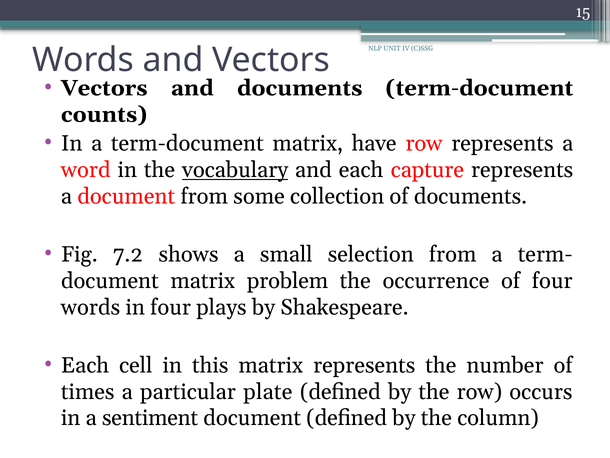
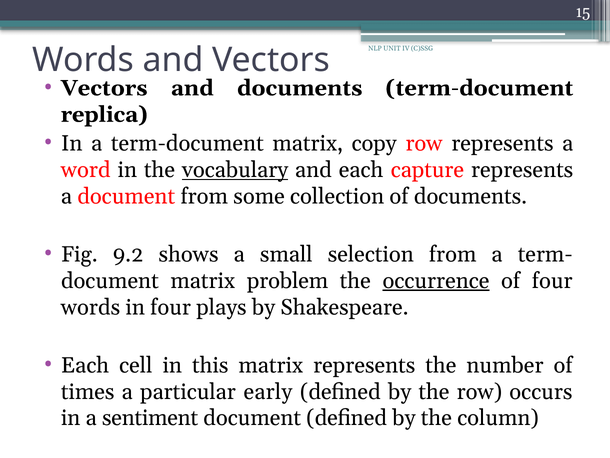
counts: counts -> replica (104, 114)
have: have -> copy (374, 143)
7.2: 7.2 -> 9.2 (128, 254)
occurrence underline: none -> present (436, 281)
plate: plate -> early (268, 391)
